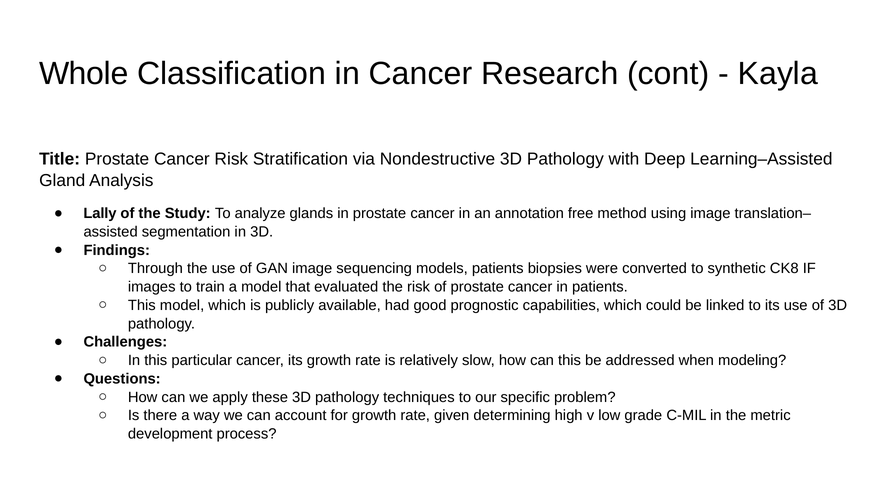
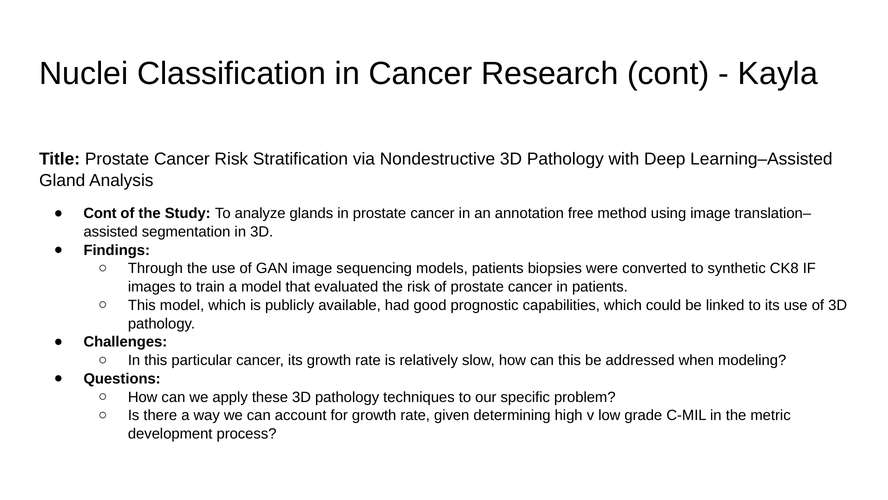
Whole: Whole -> Nuclei (84, 74)
Lally: Lally -> Cont (100, 213)
